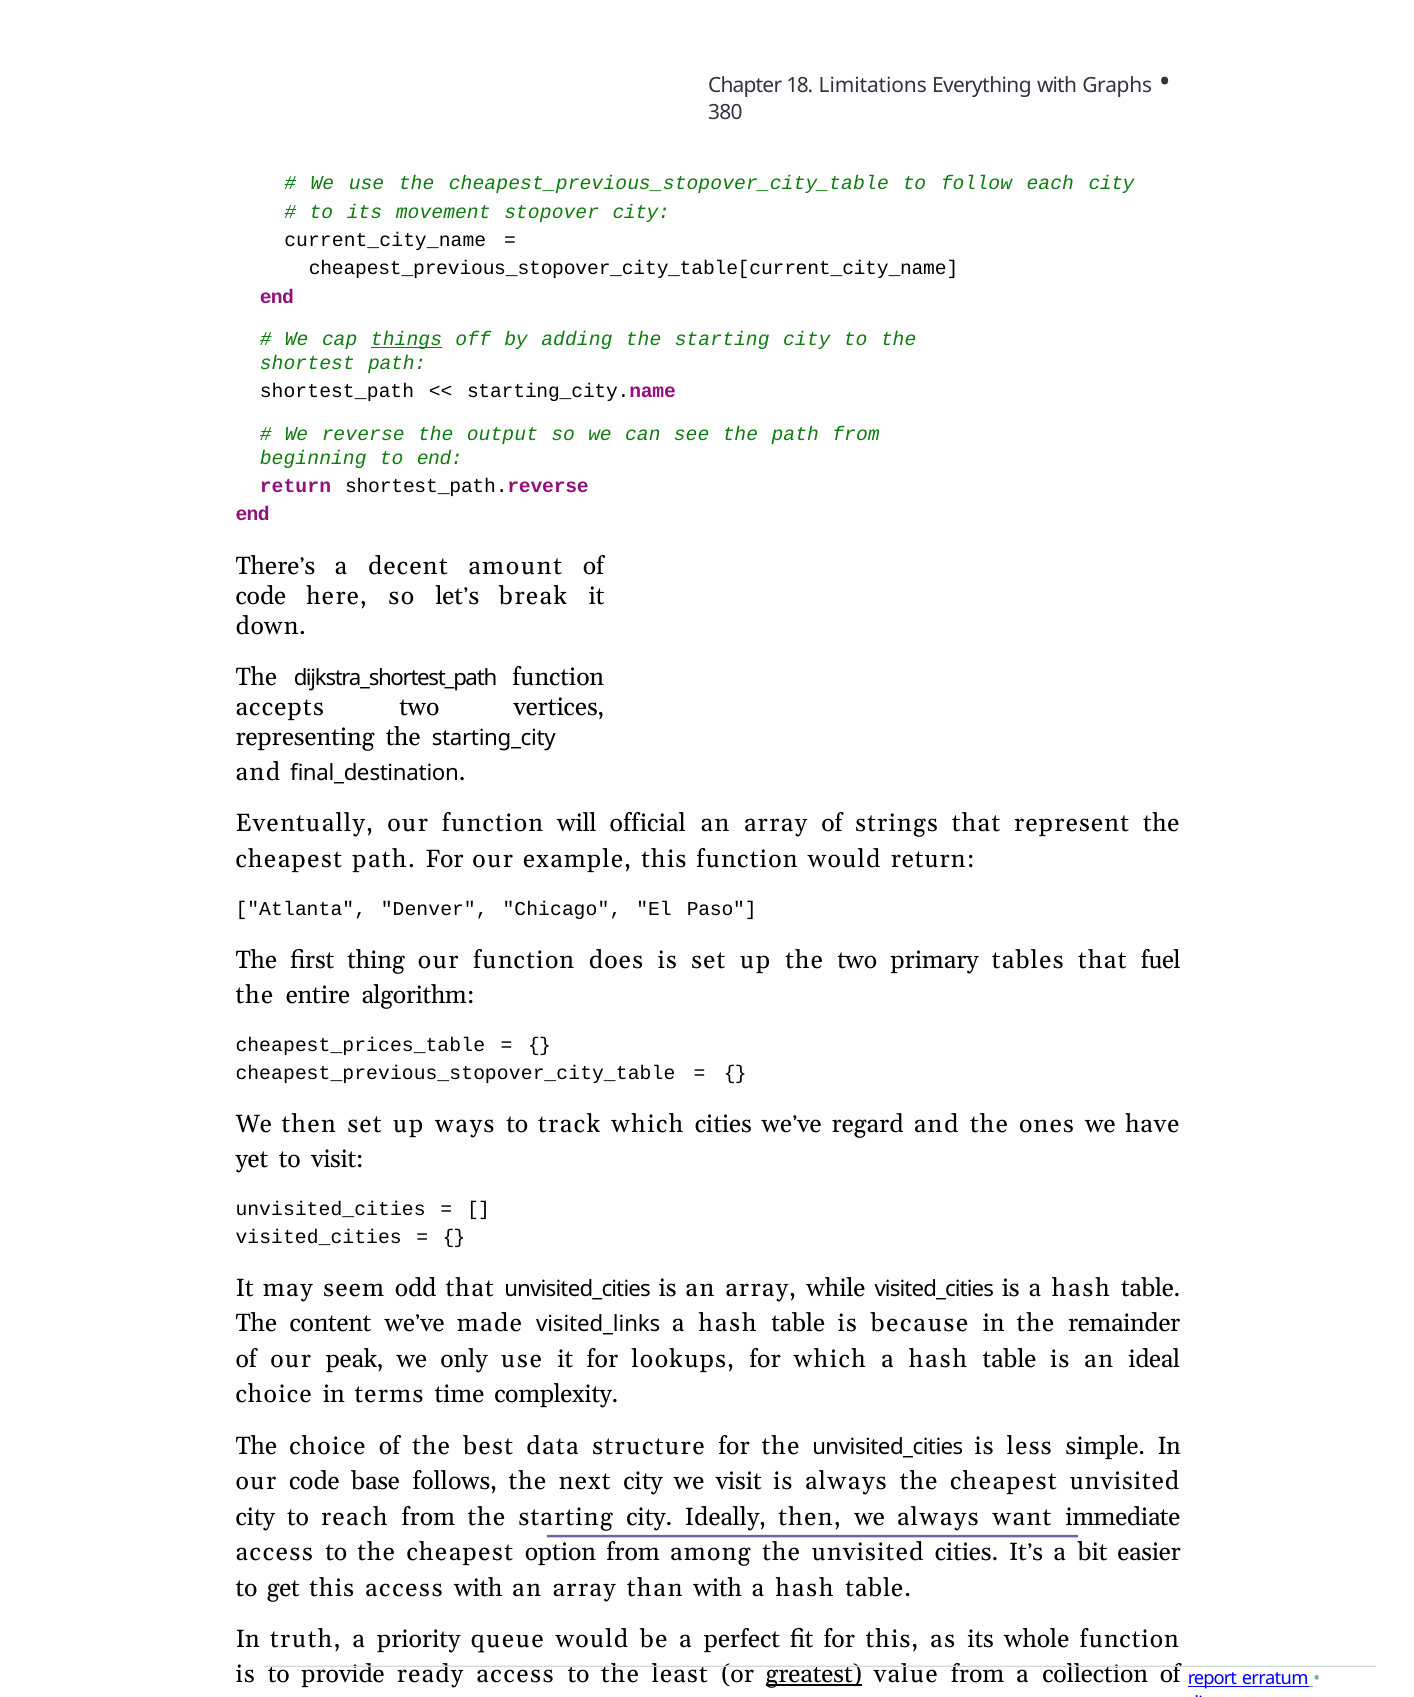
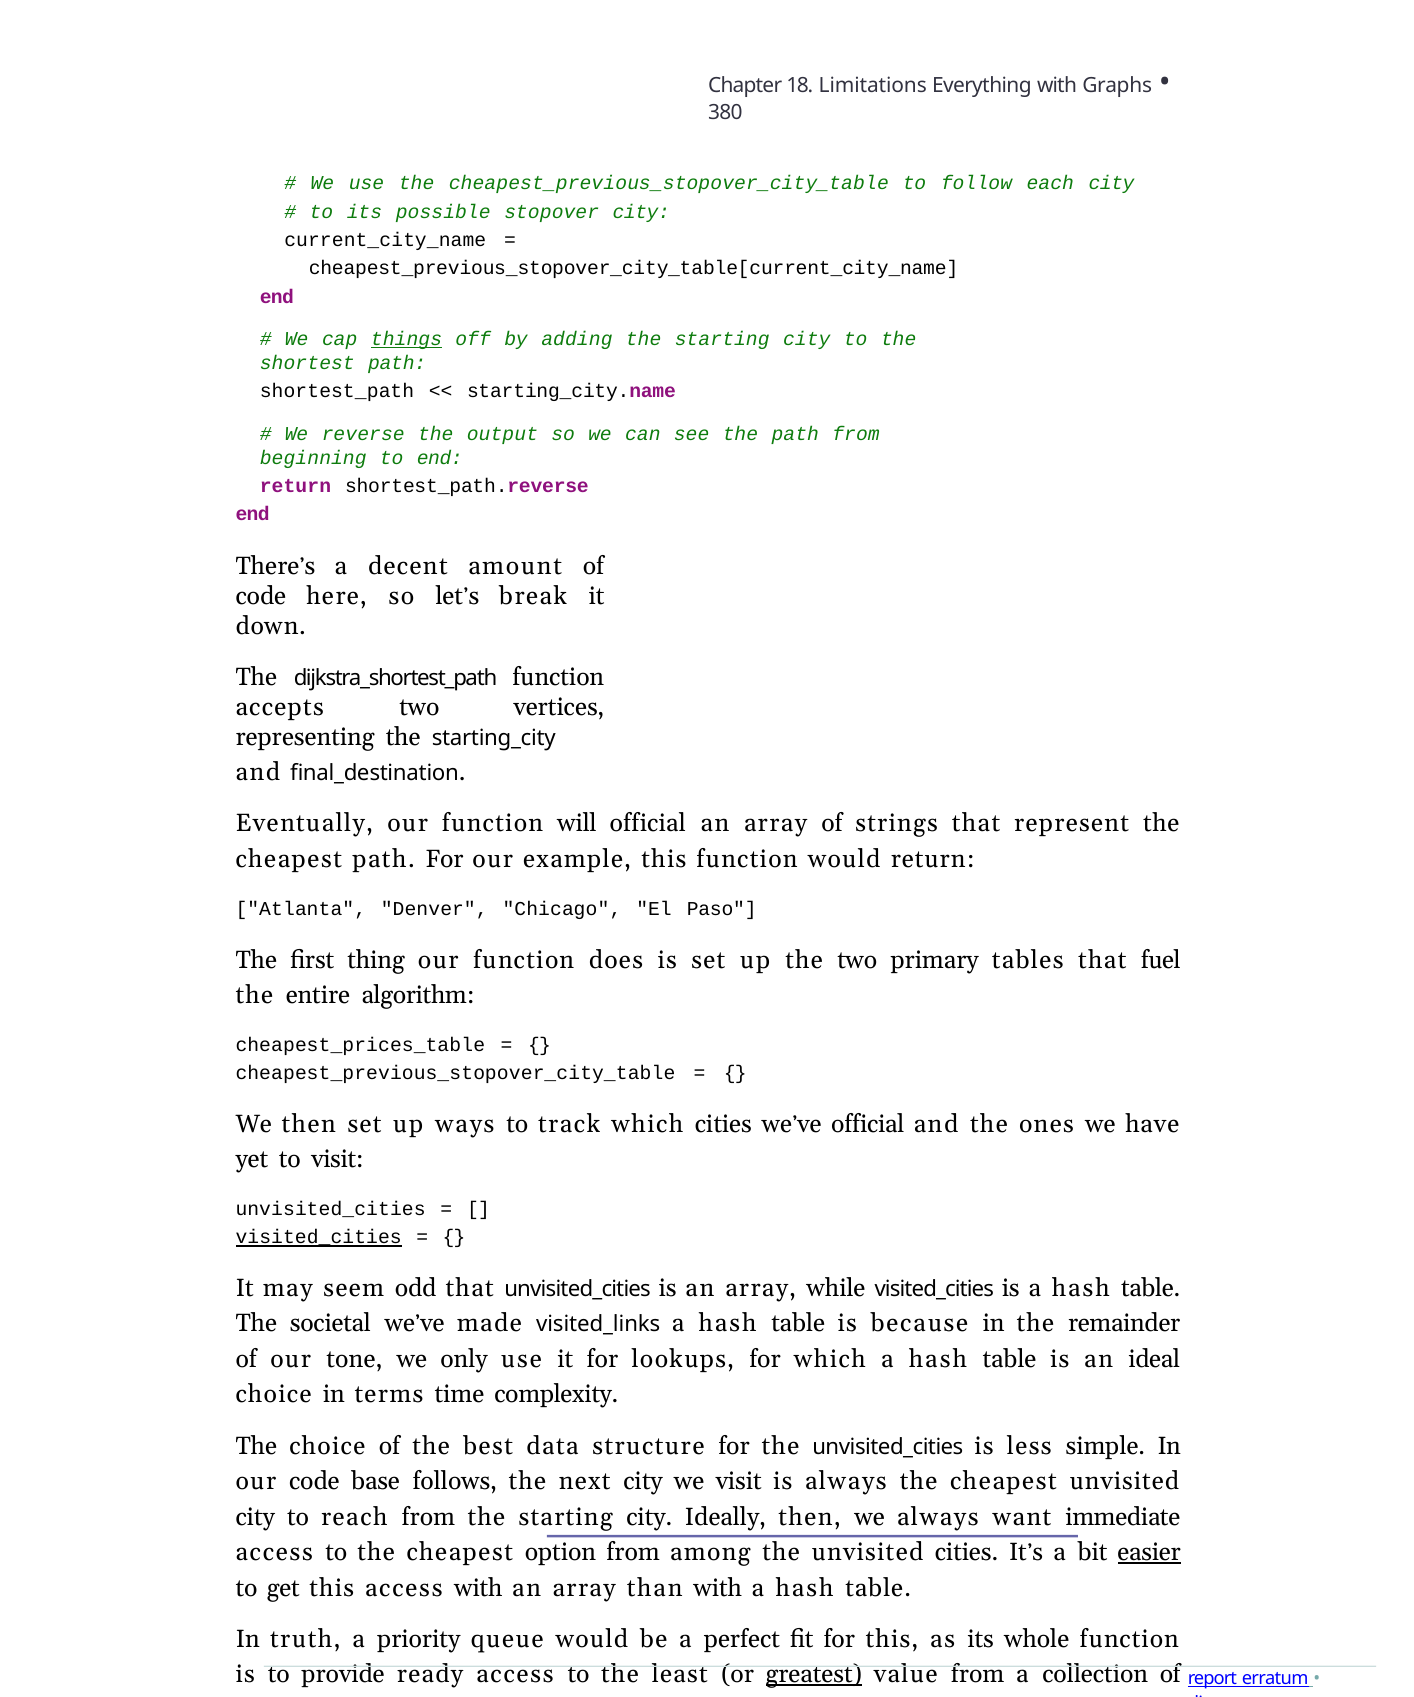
movement: movement -> possible (443, 212)
we’ve regard: regard -> official (868, 1124)
visited_cities underline: none -> present (319, 1237)
content: content -> societal (330, 1324)
peak: peak -> tone (354, 1359)
easier underline: none -> present (1149, 1552)
